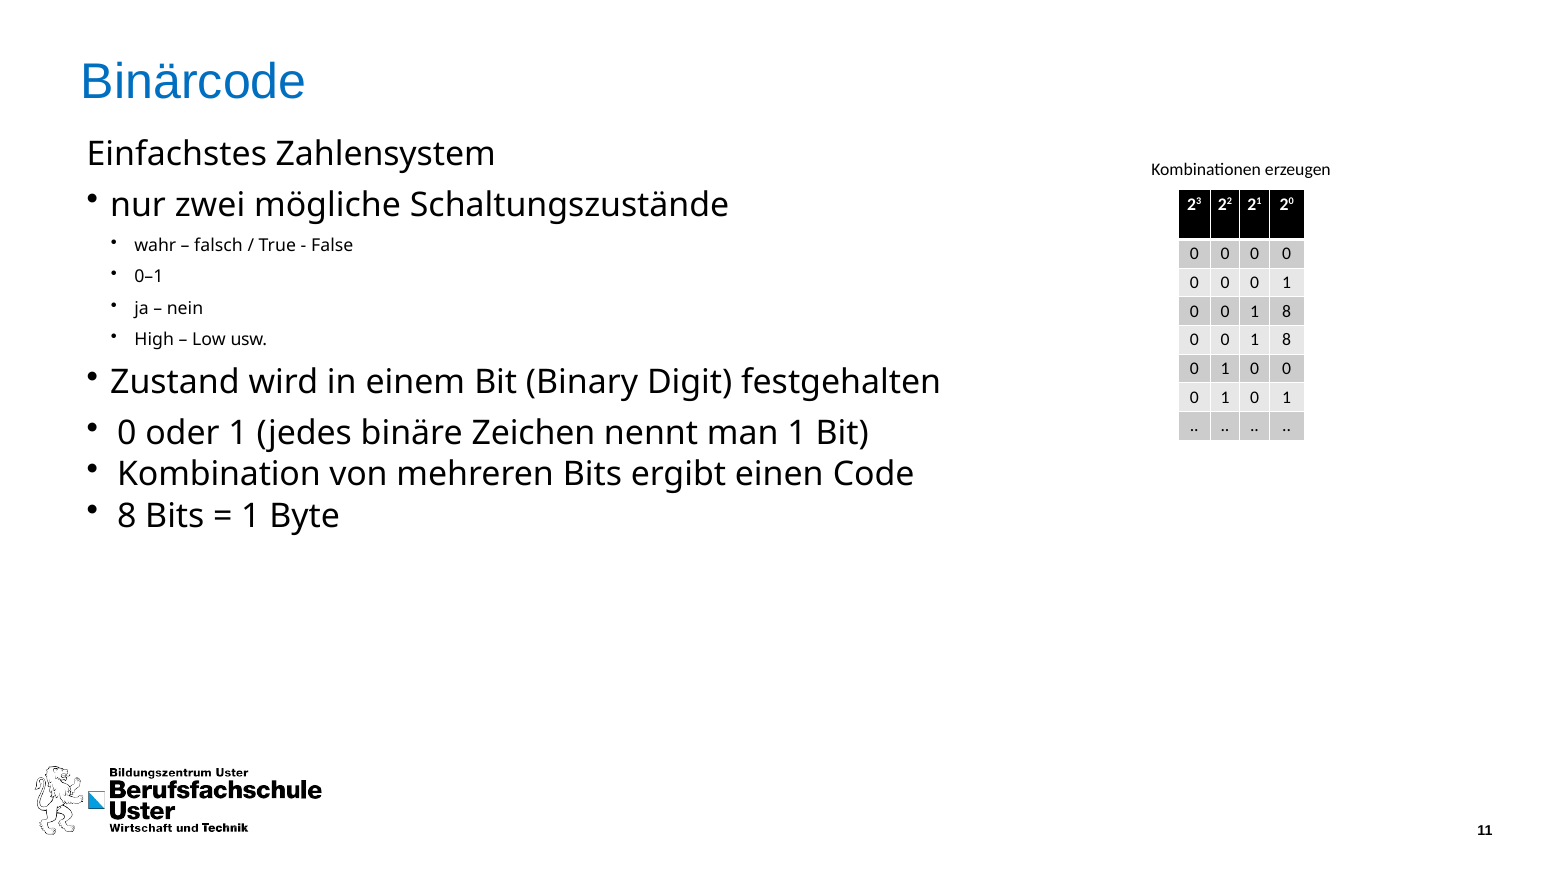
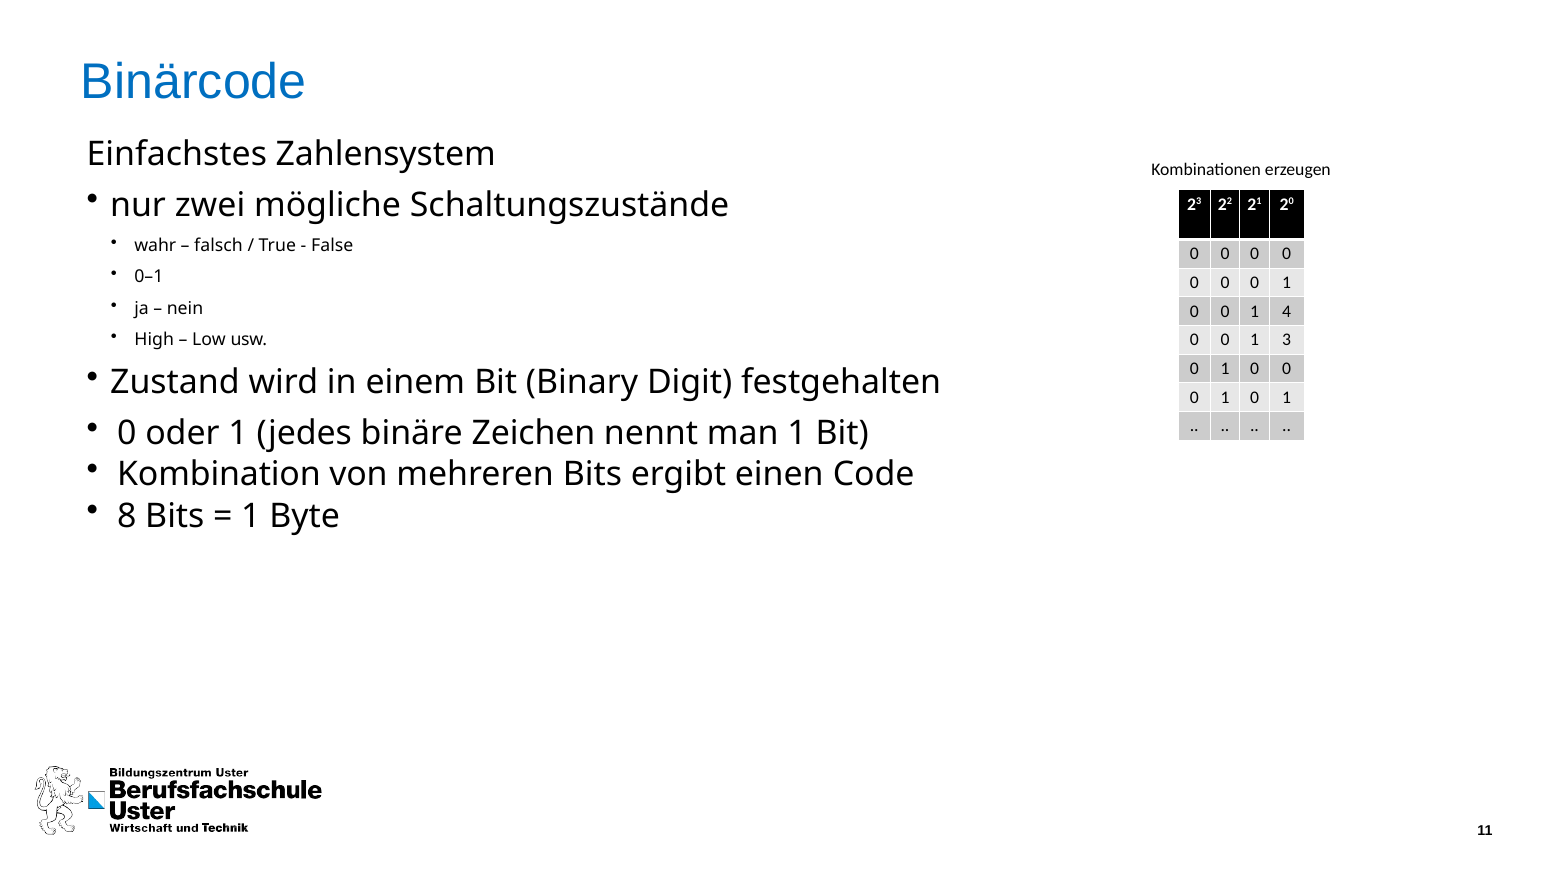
8: 8 -> 4 (1287, 311)
8: 8 -> 3 (1287, 340)
